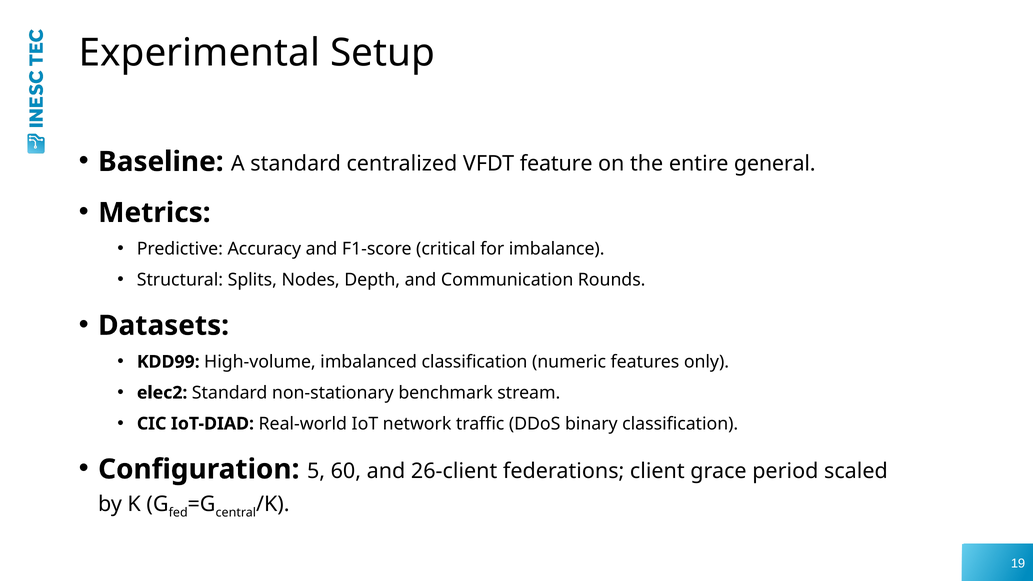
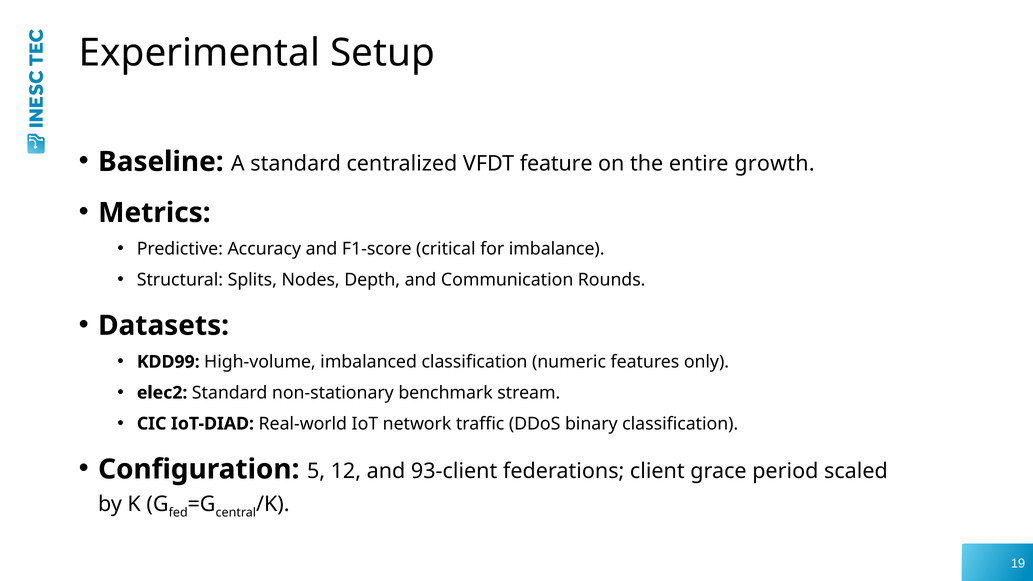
general: general -> growth (775, 164)
60: 60 -> 12 (346, 471)
26-client: 26-client -> 93-client (454, 471)
